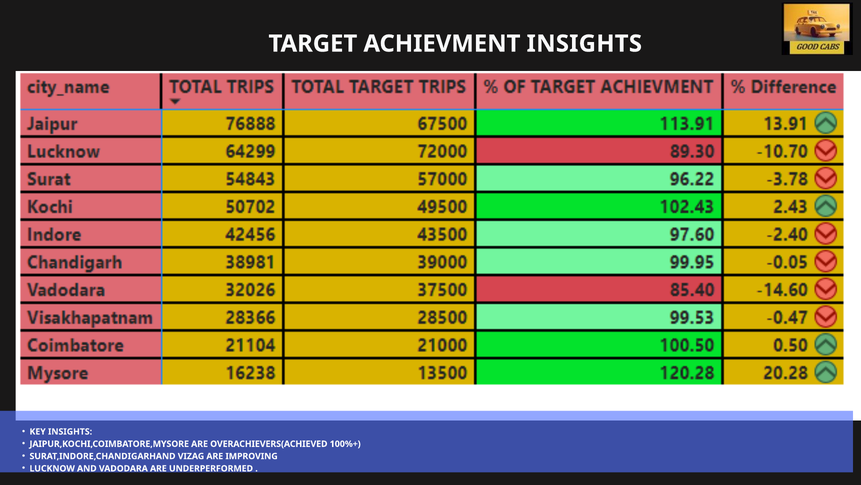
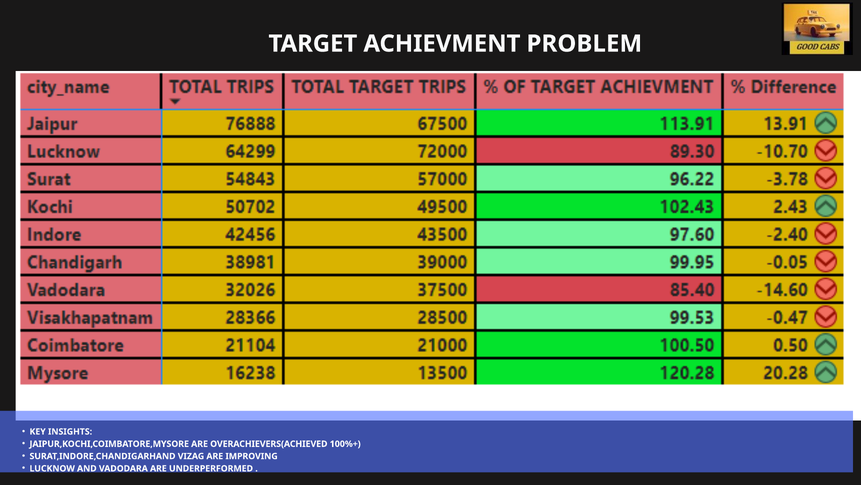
ACHIEVMENT INSIGHTS: INSIGHTS -> PROBLEM (584, 44)
